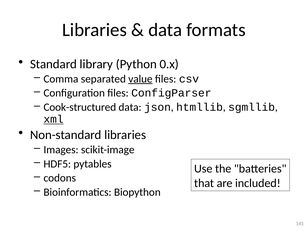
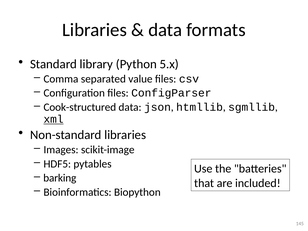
0.x: 0.x -> 5.x (169, 64)
value underline: present -> none (140, 79)
codons: codons -> barking (60, 178)
